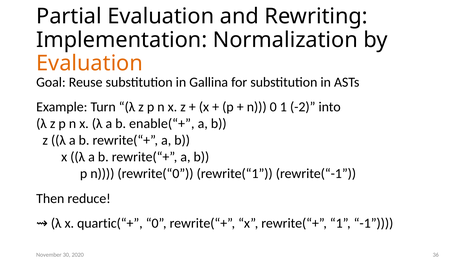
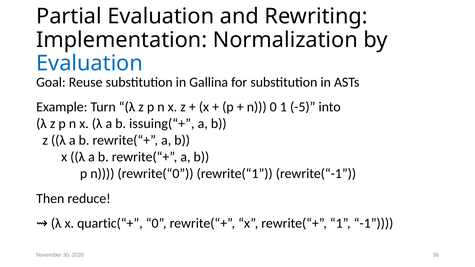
Evaluation colour: orange -> blue (90, 63)
-2: -2 -> -5 (303, 107)
enable(“+: enable(“+ -> issuing(“+ (162, 124)
